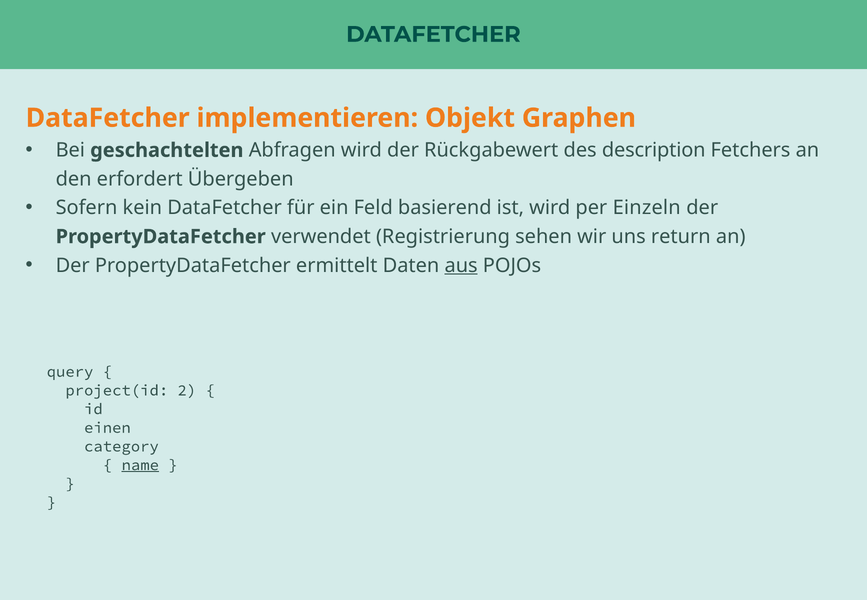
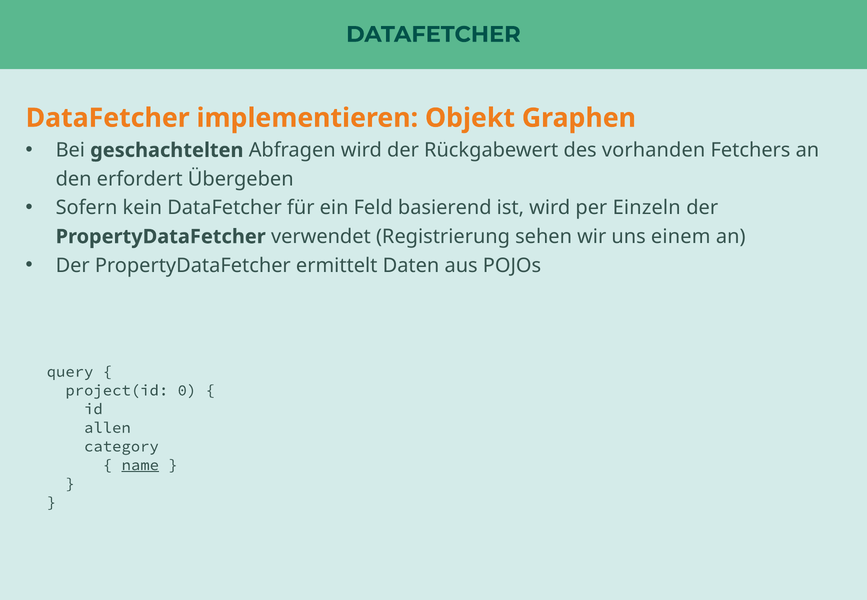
description: description -> vorhanden (654, 150)
return: return -> einem (681, 237)
aus underline: present -> none (461, 266)
2: 2 -> 0 (187, 390)
einen: einen -> allen (107, 428)
